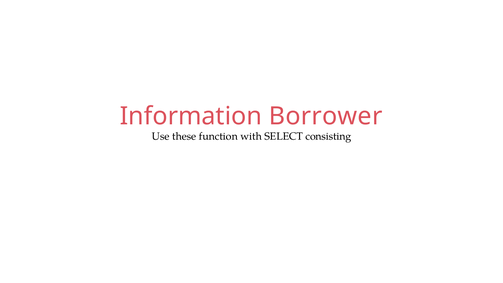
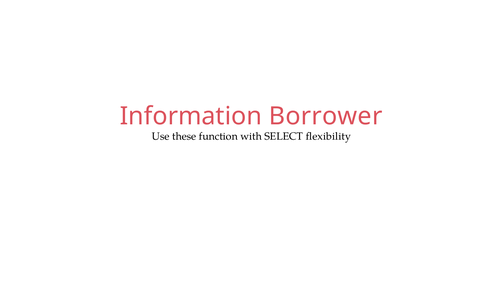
consisting: consisting -> flexibility (328, 137)
